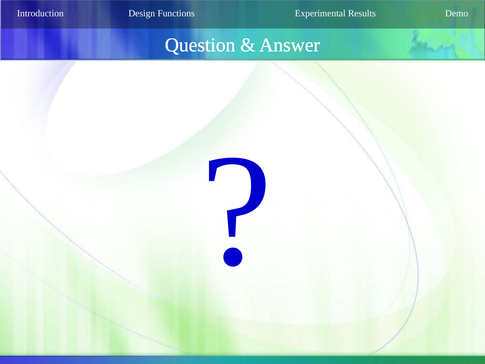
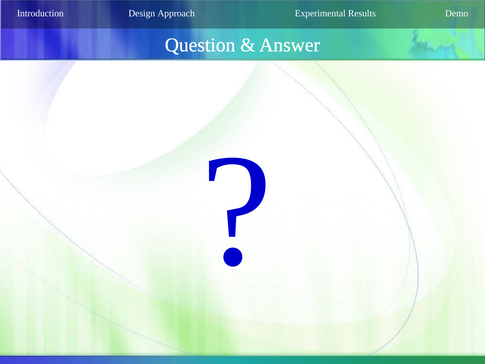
Functions: Functions -> Approach (176, 13)
